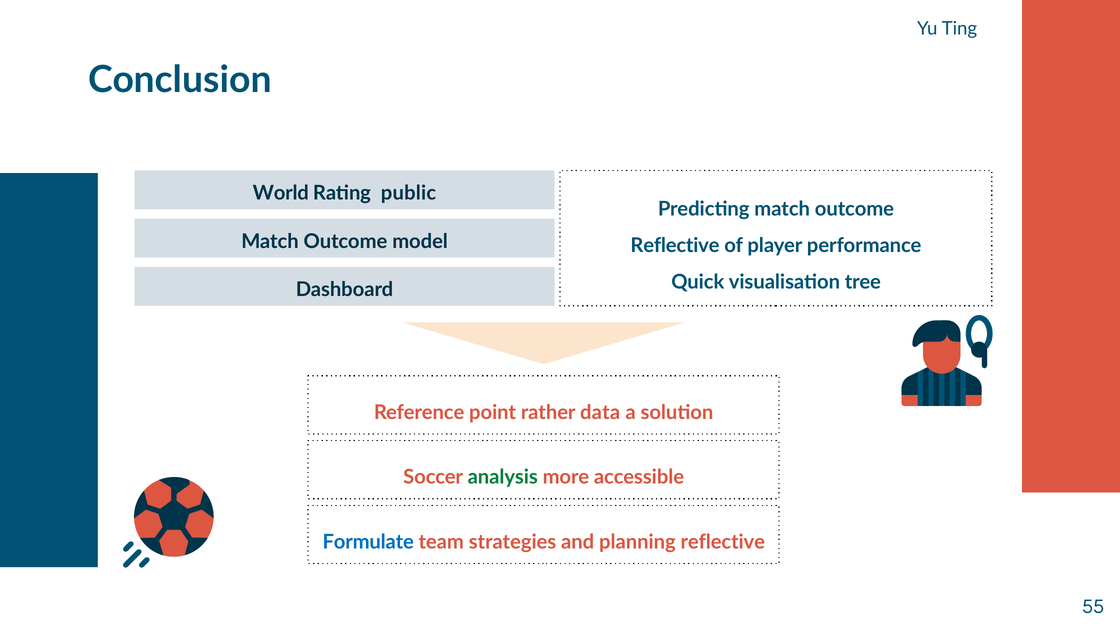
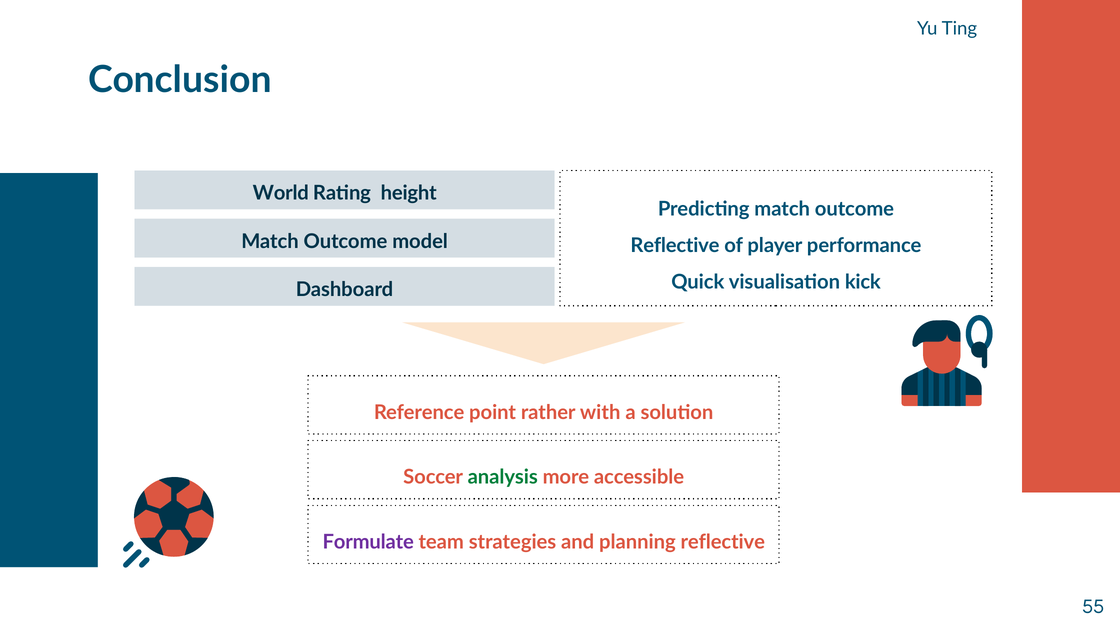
public: public -> height (409, 193)
tree: tree -> kick (863, 282)
data: data -> with (600, 412)
Formulate colour: blue -> purple (368, 542)
